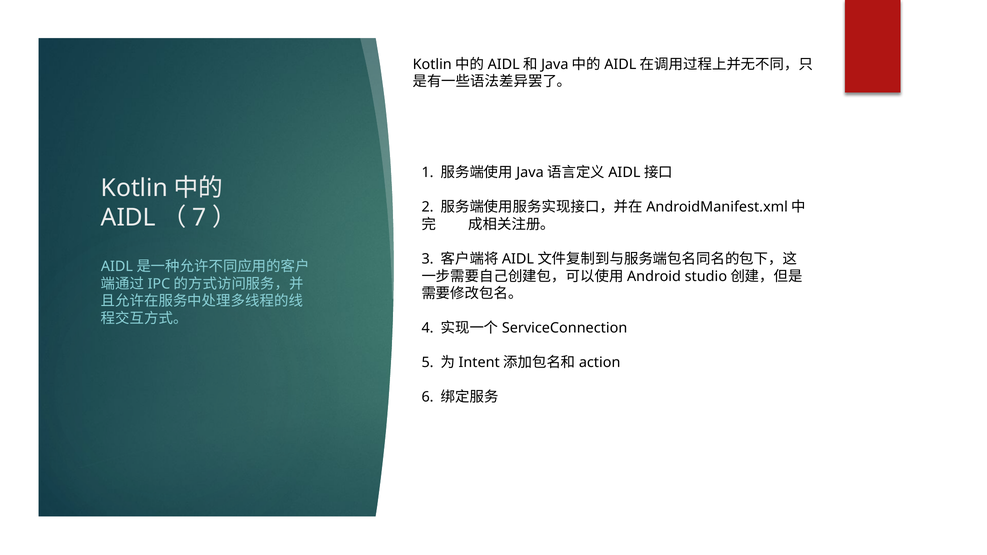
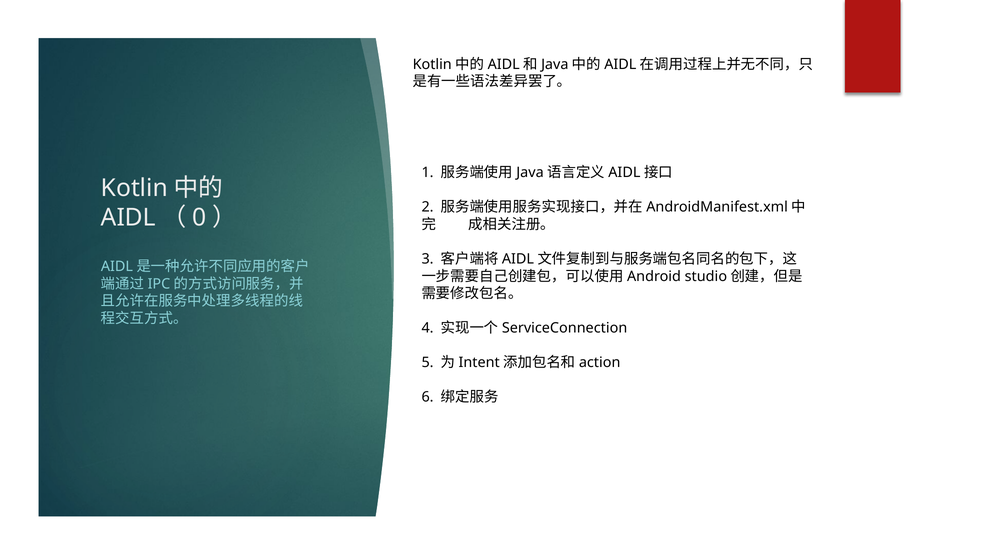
7: 7 -> 0 (199, 218)
